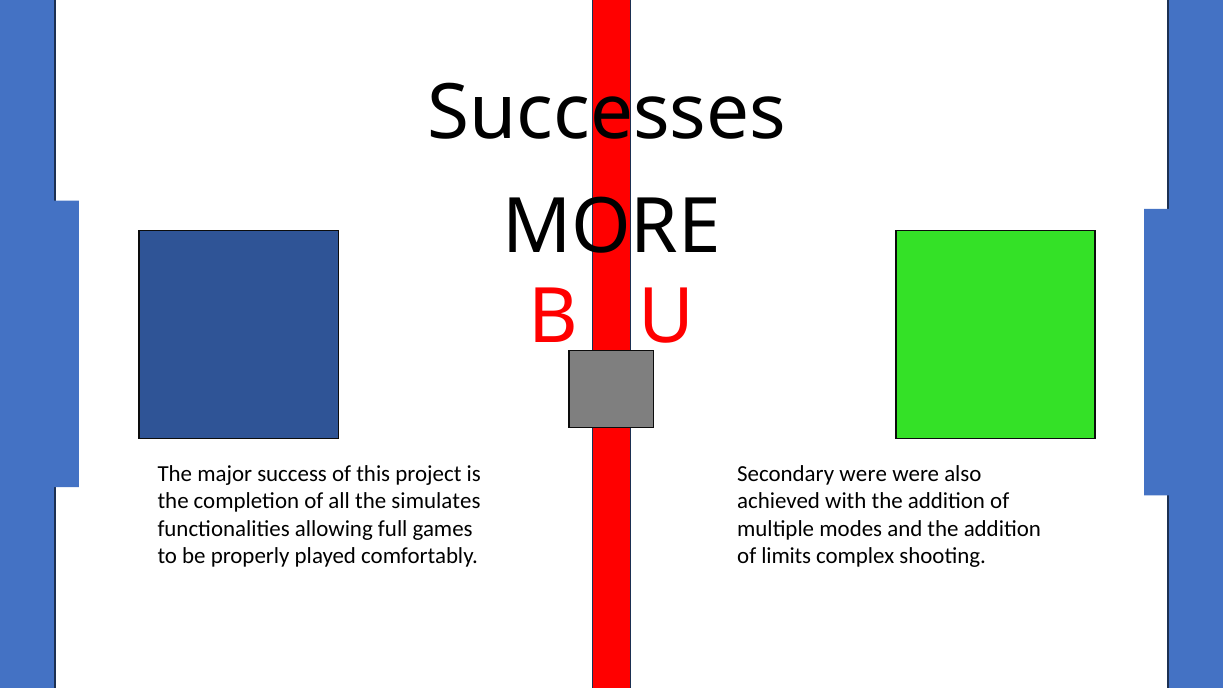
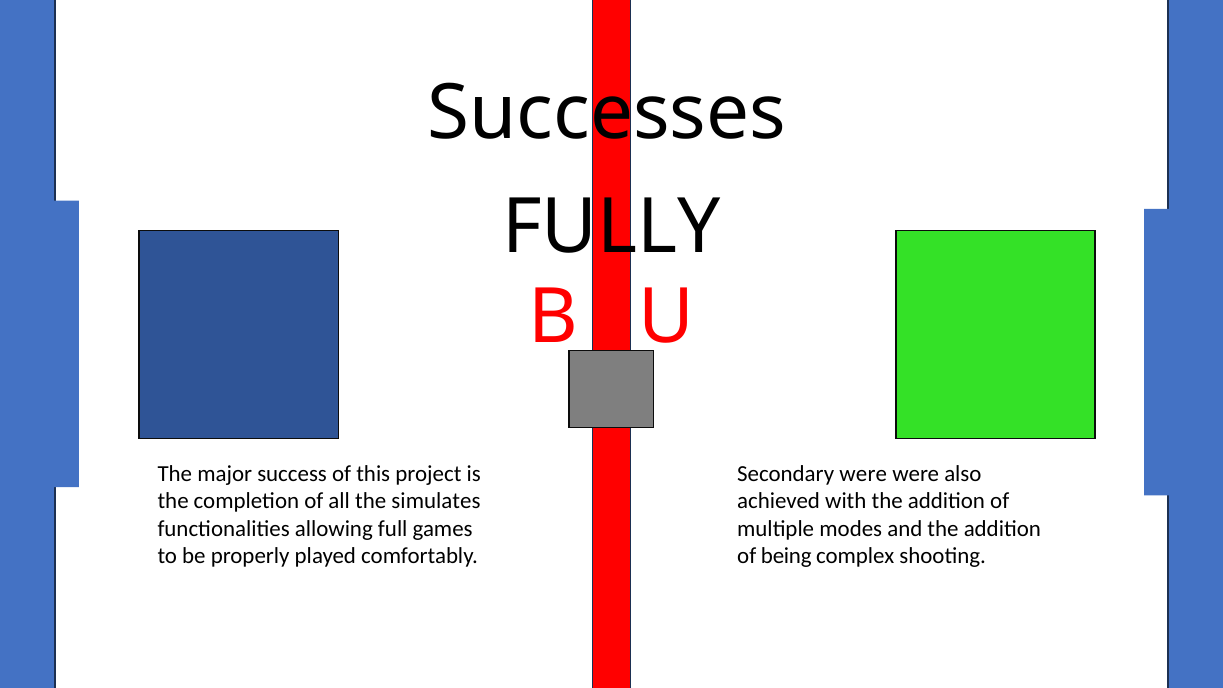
MORE: MORE -> FULLY (612, 228)
limits: limits -> being (786, 556)
